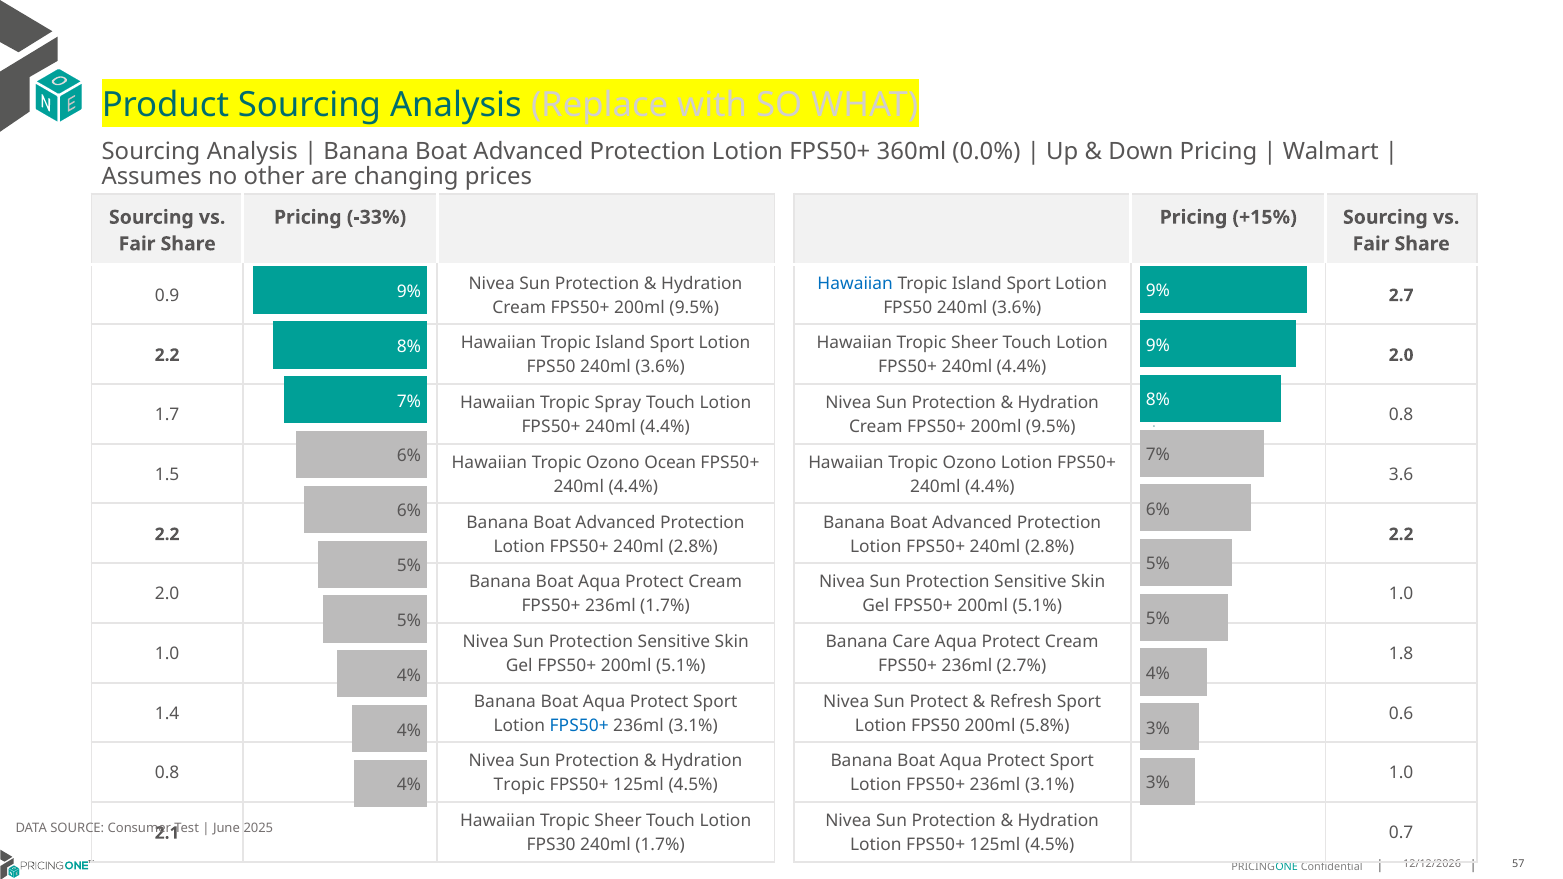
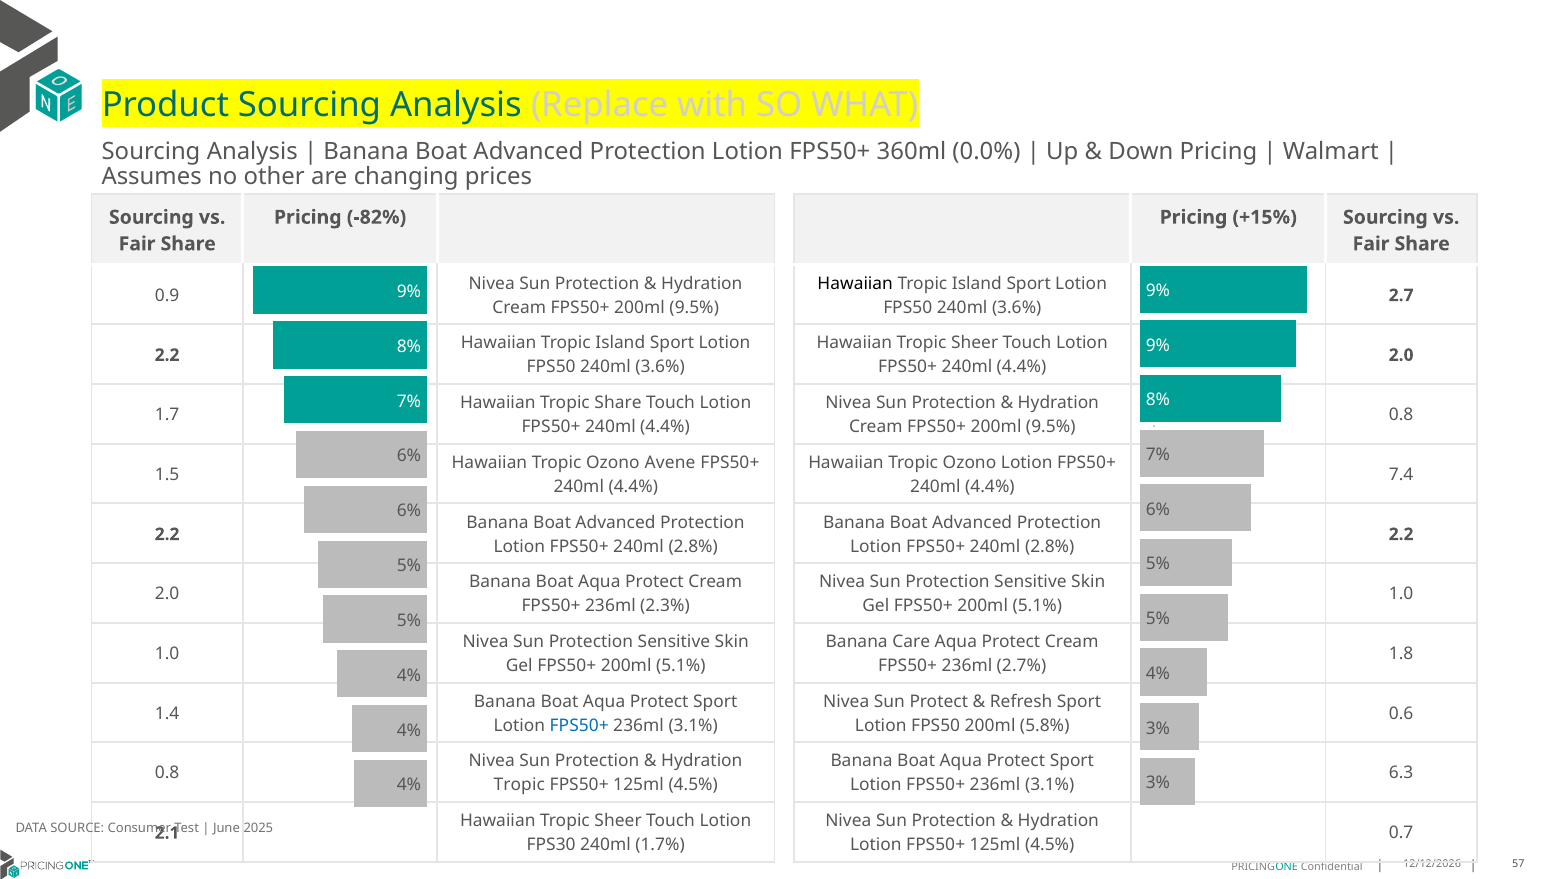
-33%: -33% -> -82% (377, 217)
Hawaiian colour: blue -> black (855, 283)
Tropic Spray: Spray -> Share (618, 403)
Ocean: Ocean -> Avene (670, 463)
3.6: 3.6 -> 7.4 (1401, 475)
236ml 1.7%: 1.7% -> 2.3% (665, 606)
1.0: 1.0 -> 6.3 (1401, 773)
